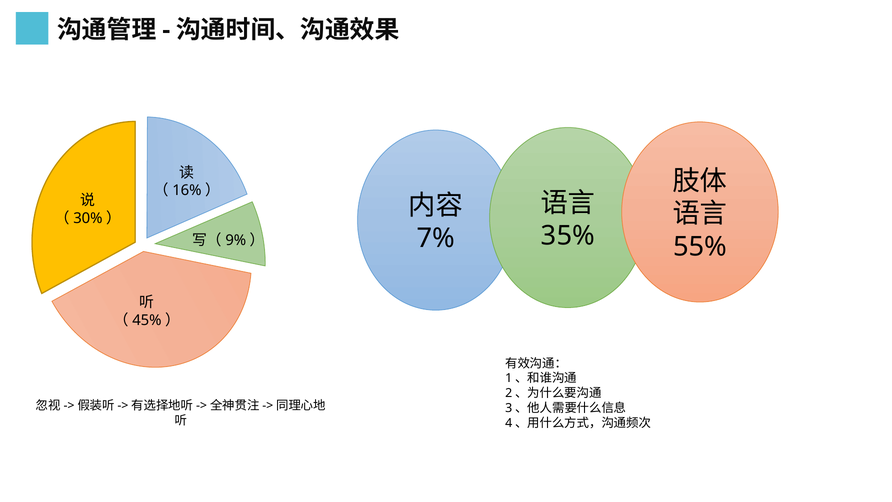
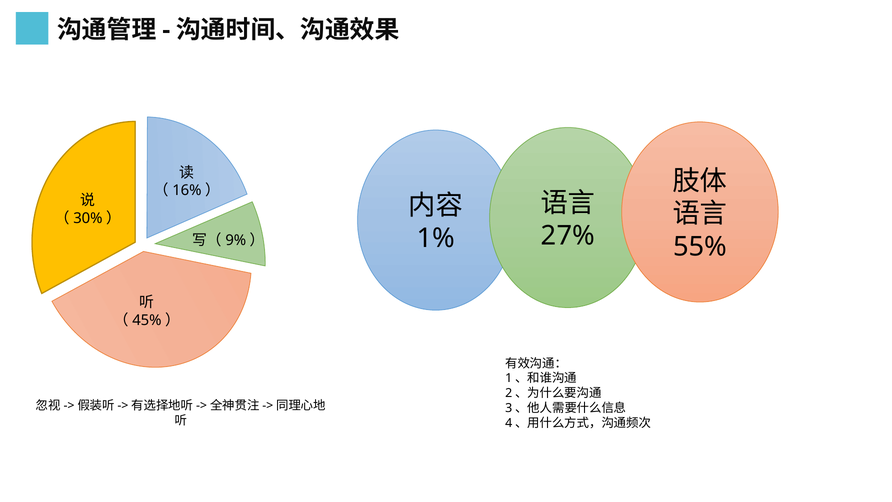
35%: 35% -> 27% (568, 236)
7%: 7% -> 1% (436, 238)
